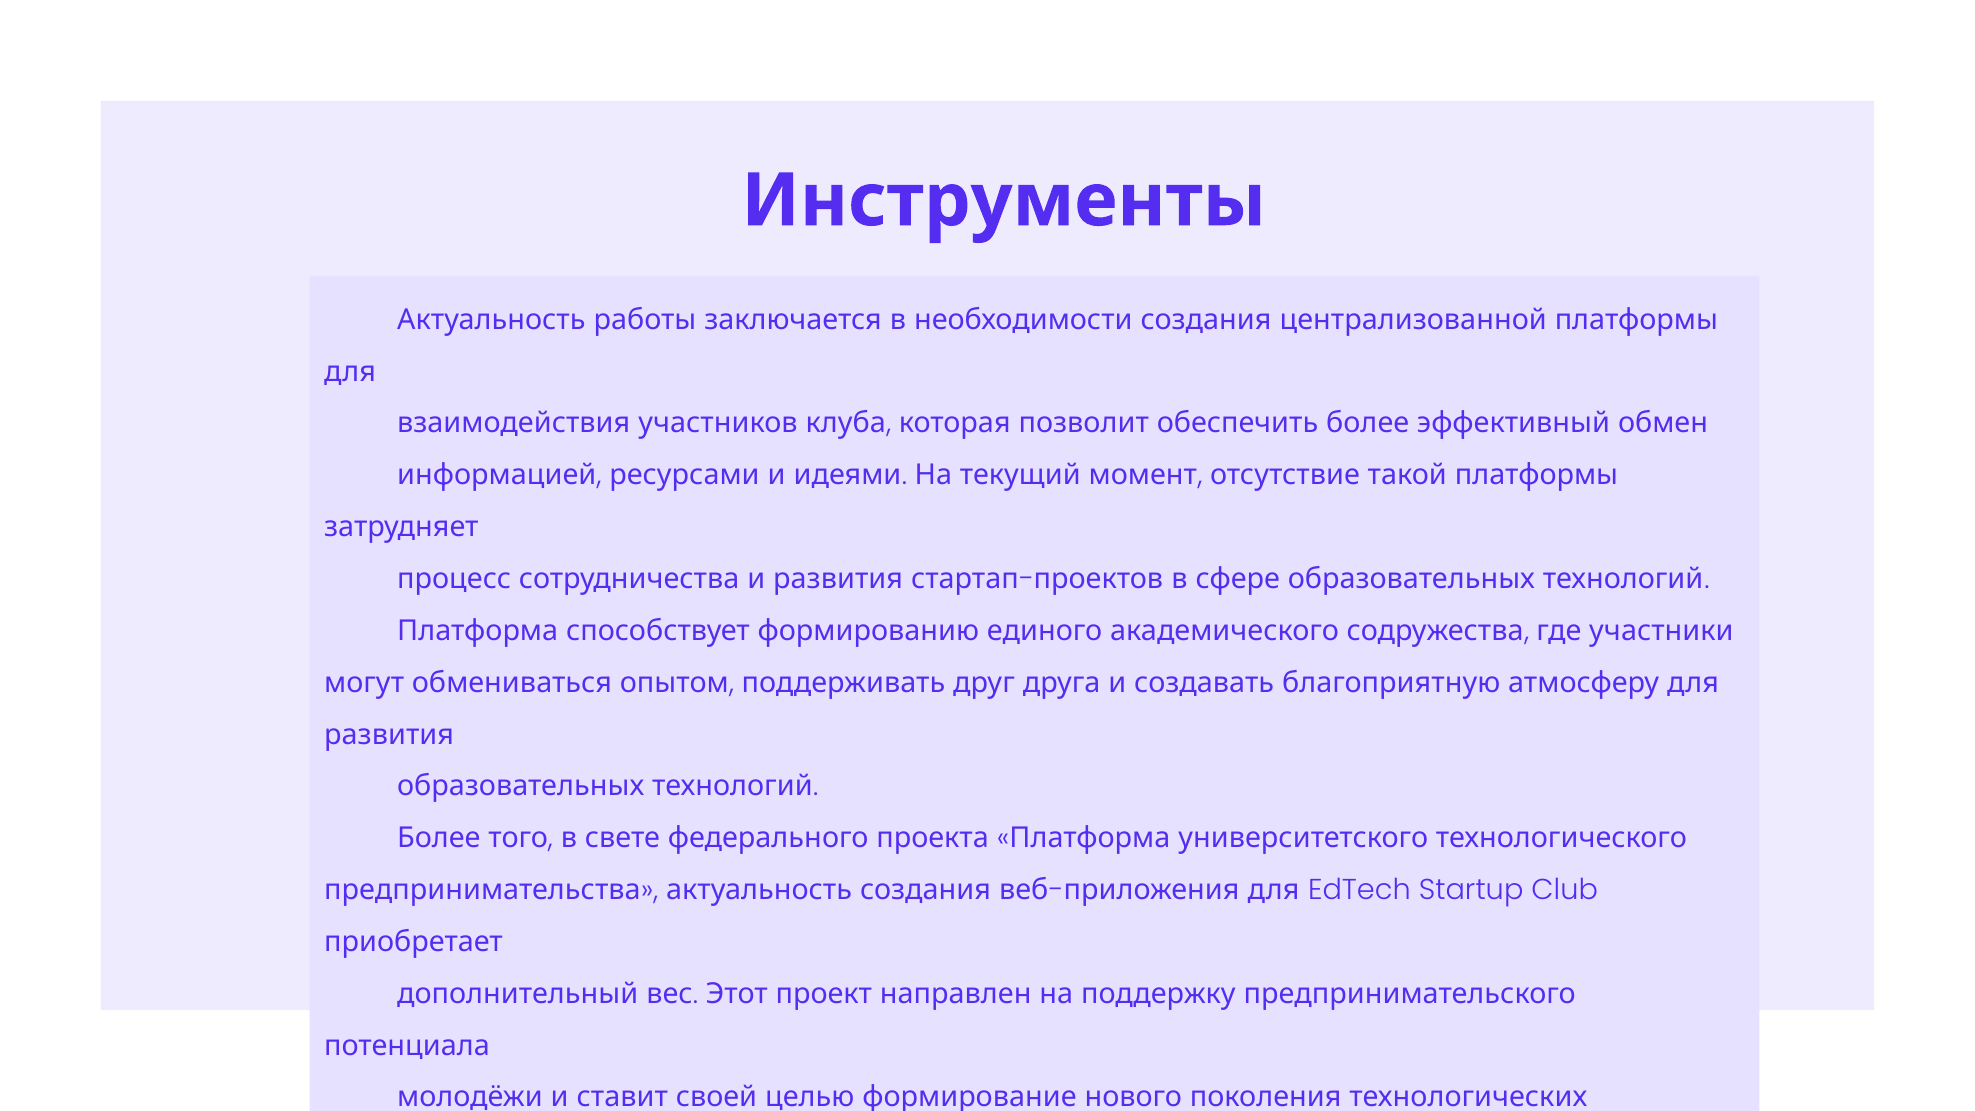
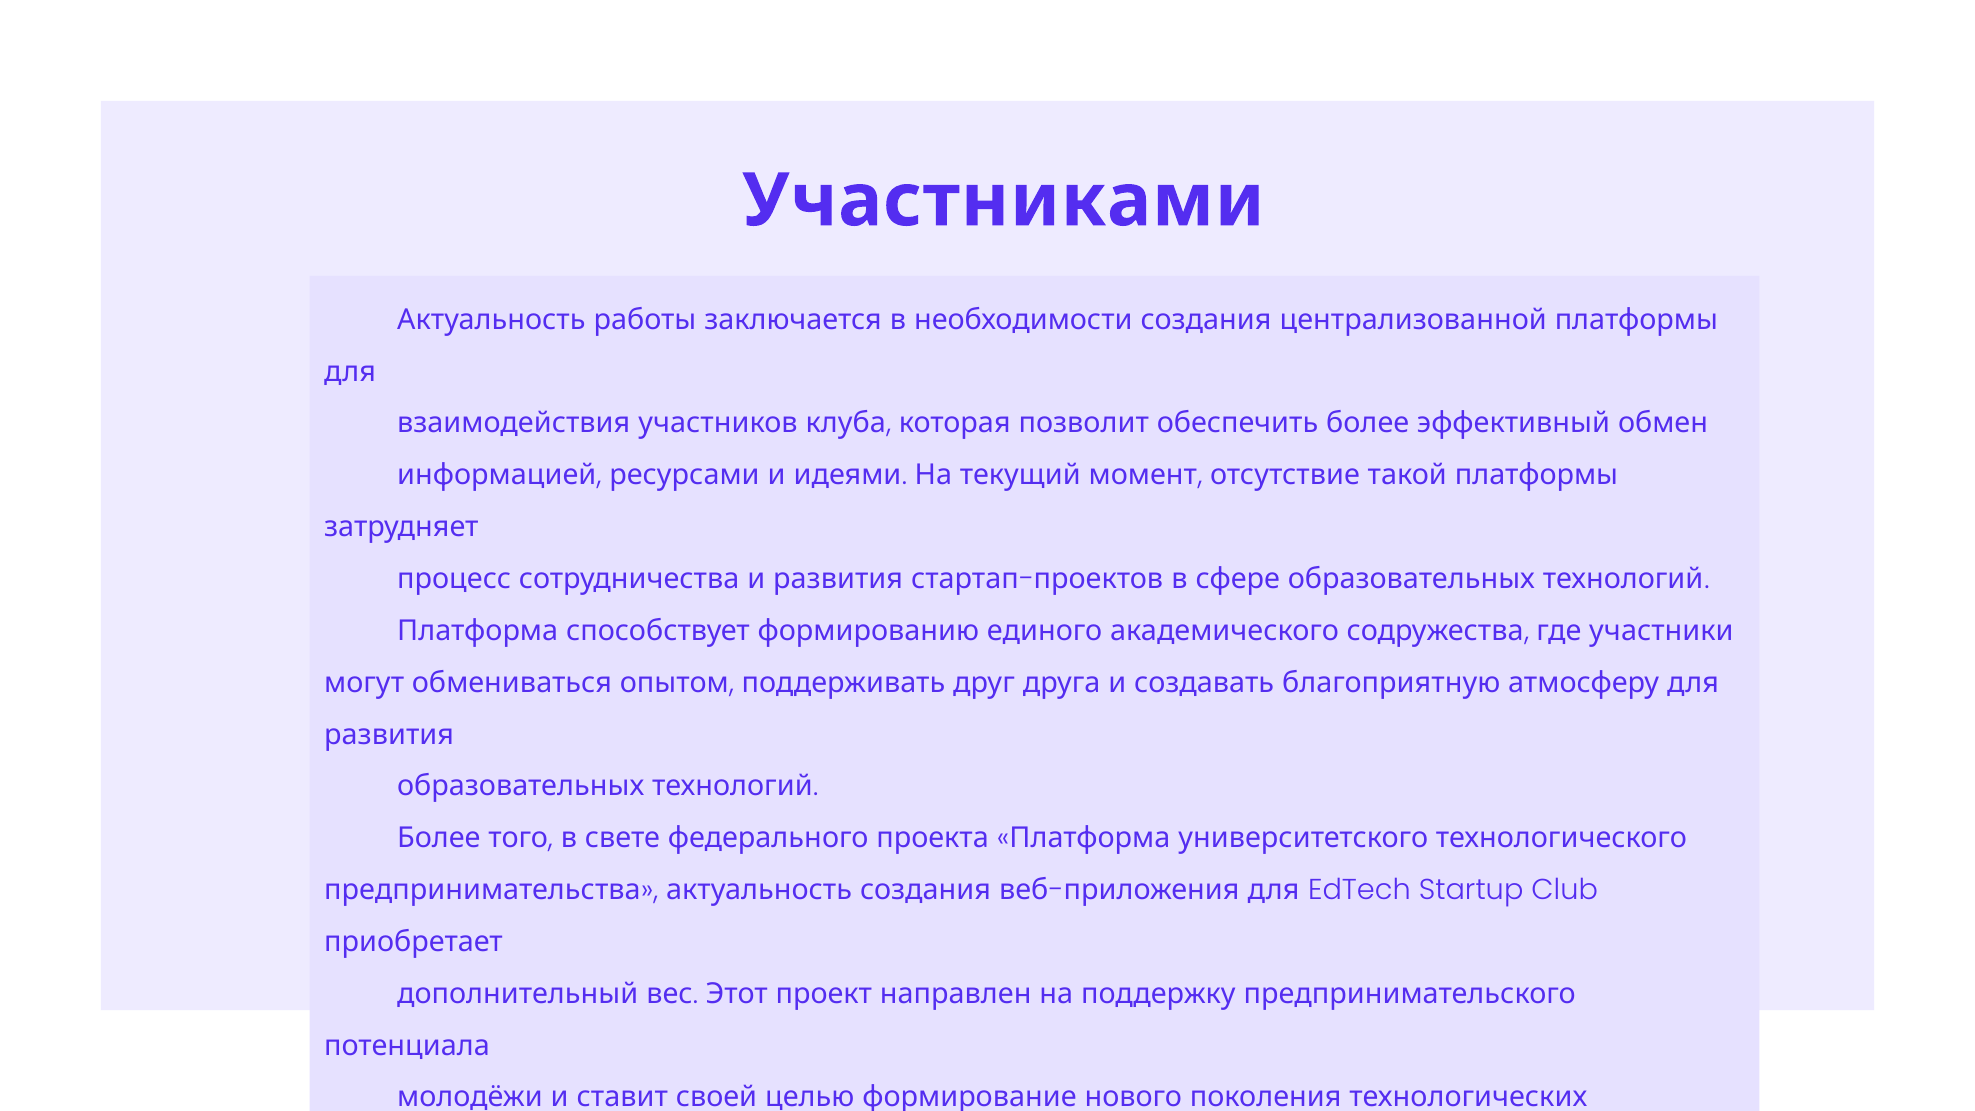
Инструменты: Инструменты -> Участниками (1003, 201)
